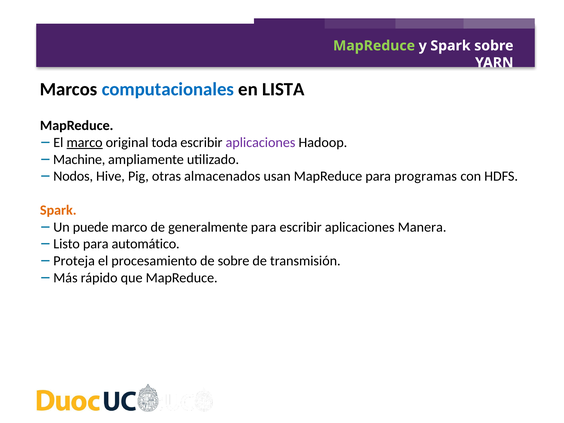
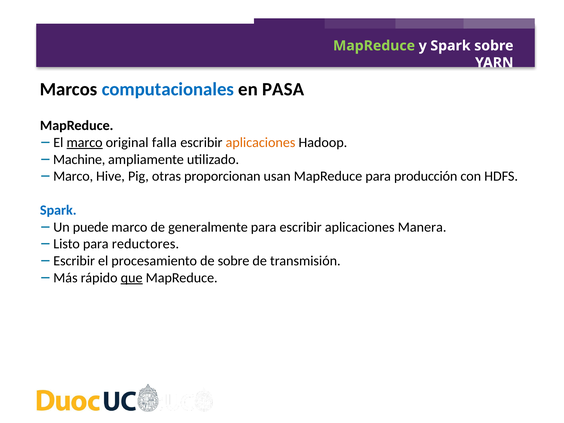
LISTA: LISTA -> PASA (283, 89)
toda: toda -> falla (164, 142)
aplicaciones colour: purple -> orange (260, 142)
Nodos: Nodos -> Marco (73, 176)
almacenados: almacenados -> proporcionan (222, 176)
programas: programas -> producción (426, 176)
Spark colour: orange -> blue (58, 210)
automático: automático -> reductores (145, 244)
Proteja: Proteja -> Escribir (74, 261)
que underline: none -> present (132, 278)
